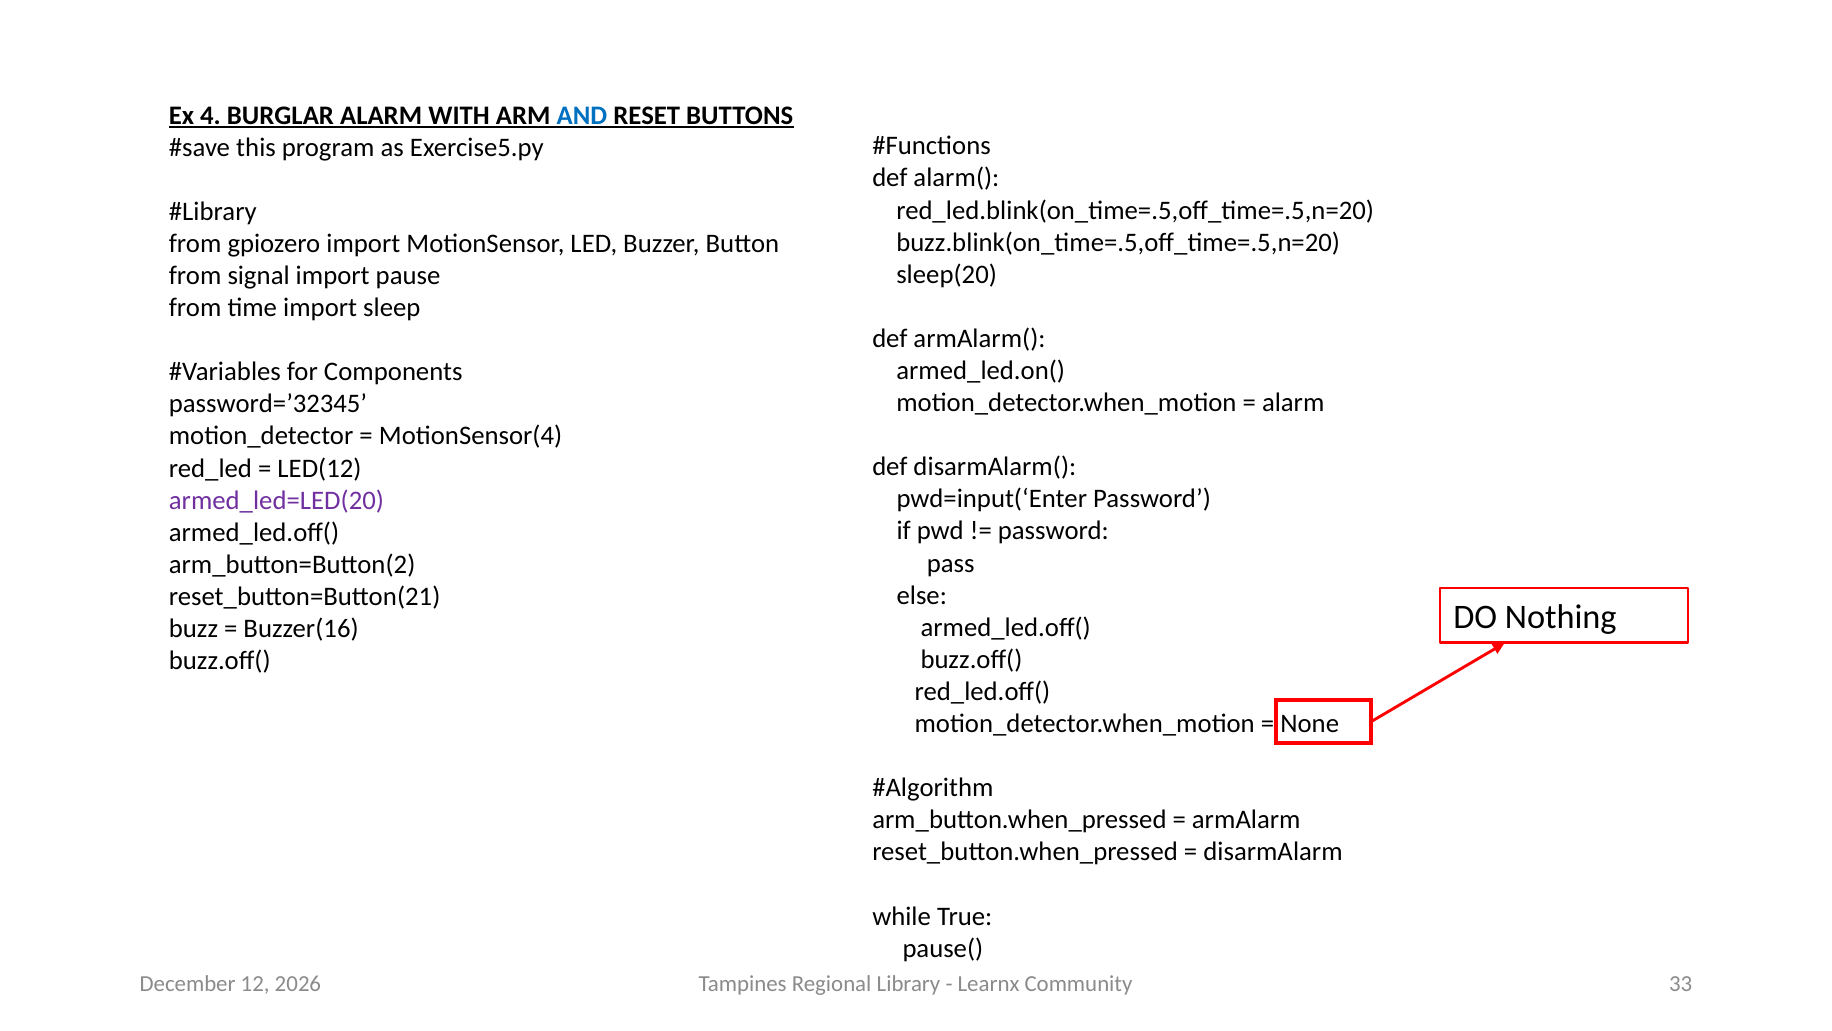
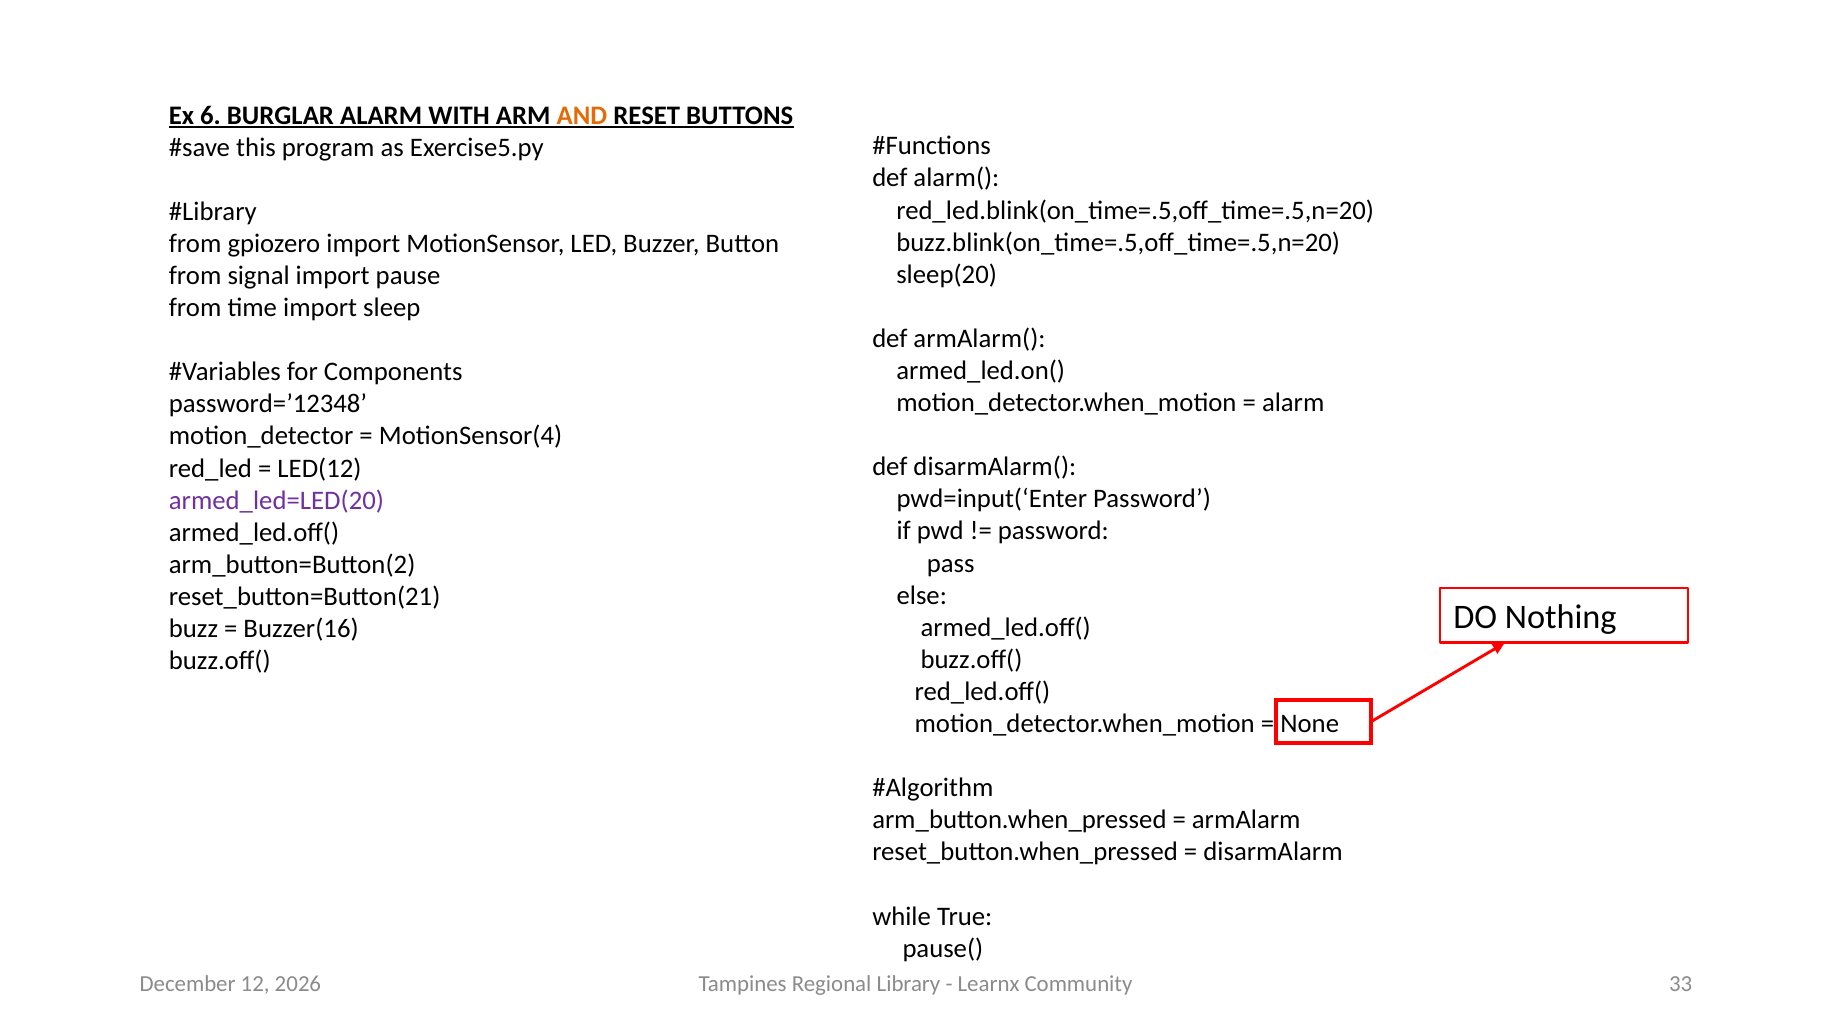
4: 4 -> 6 (211, 115)
AND colour: blue -> orange (582, 115)
password=’32345: password=’32345 -> password=’12348 (268, 404)
